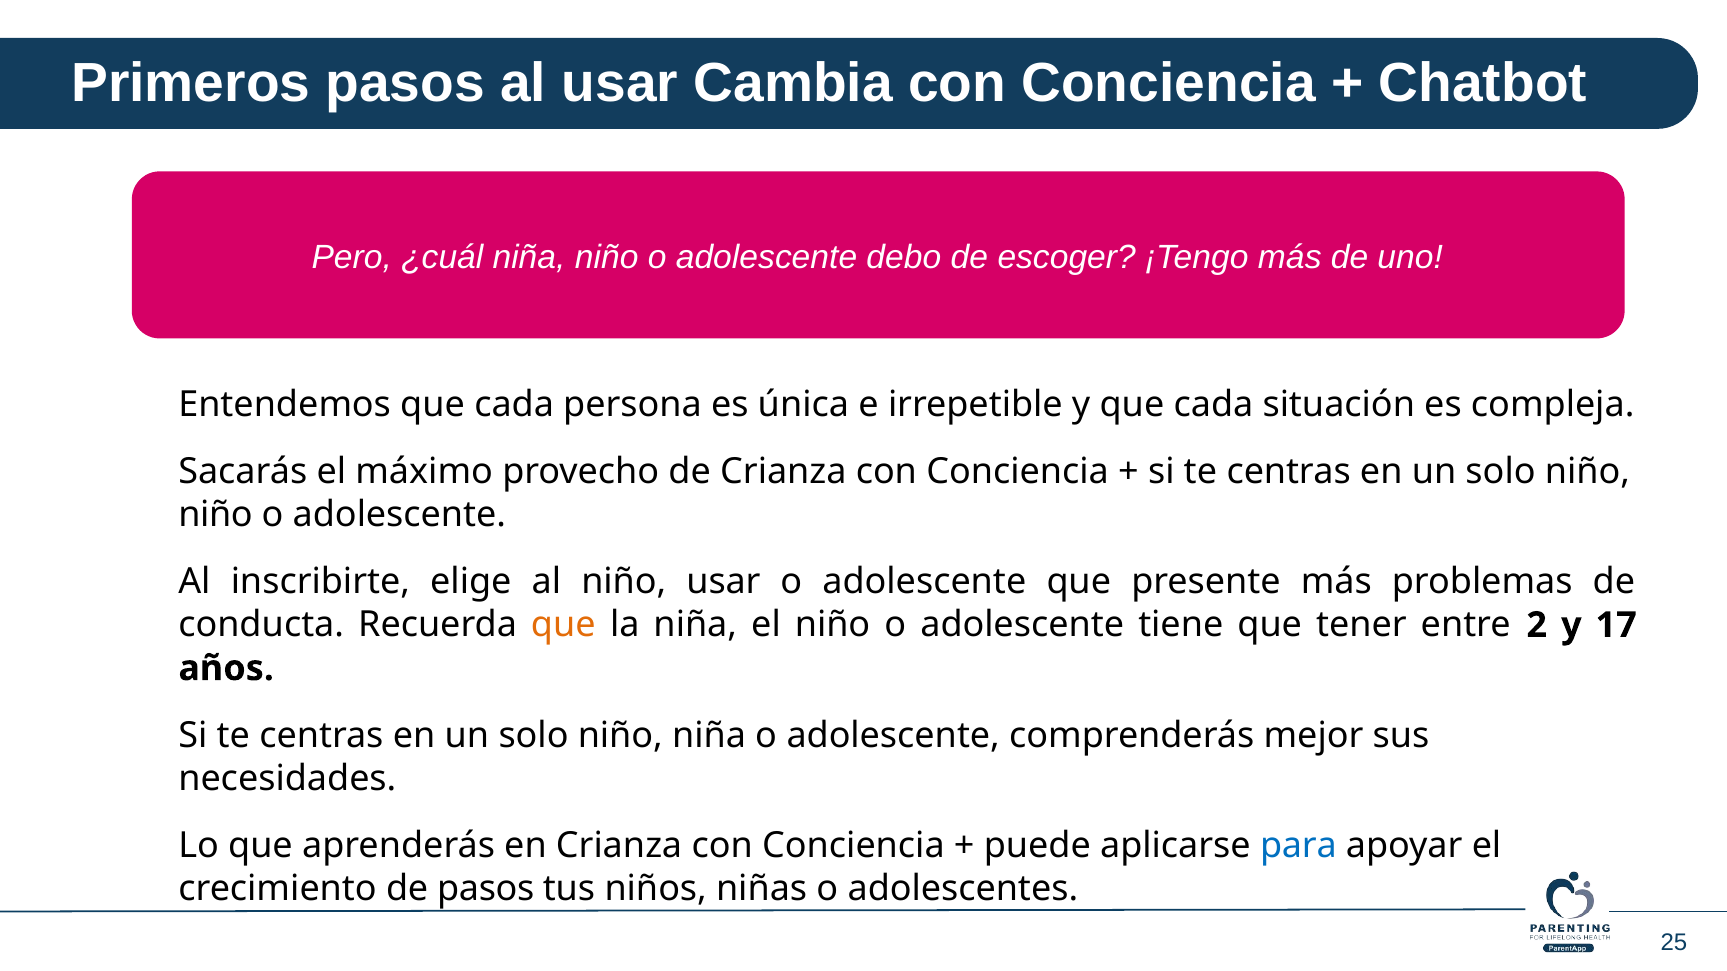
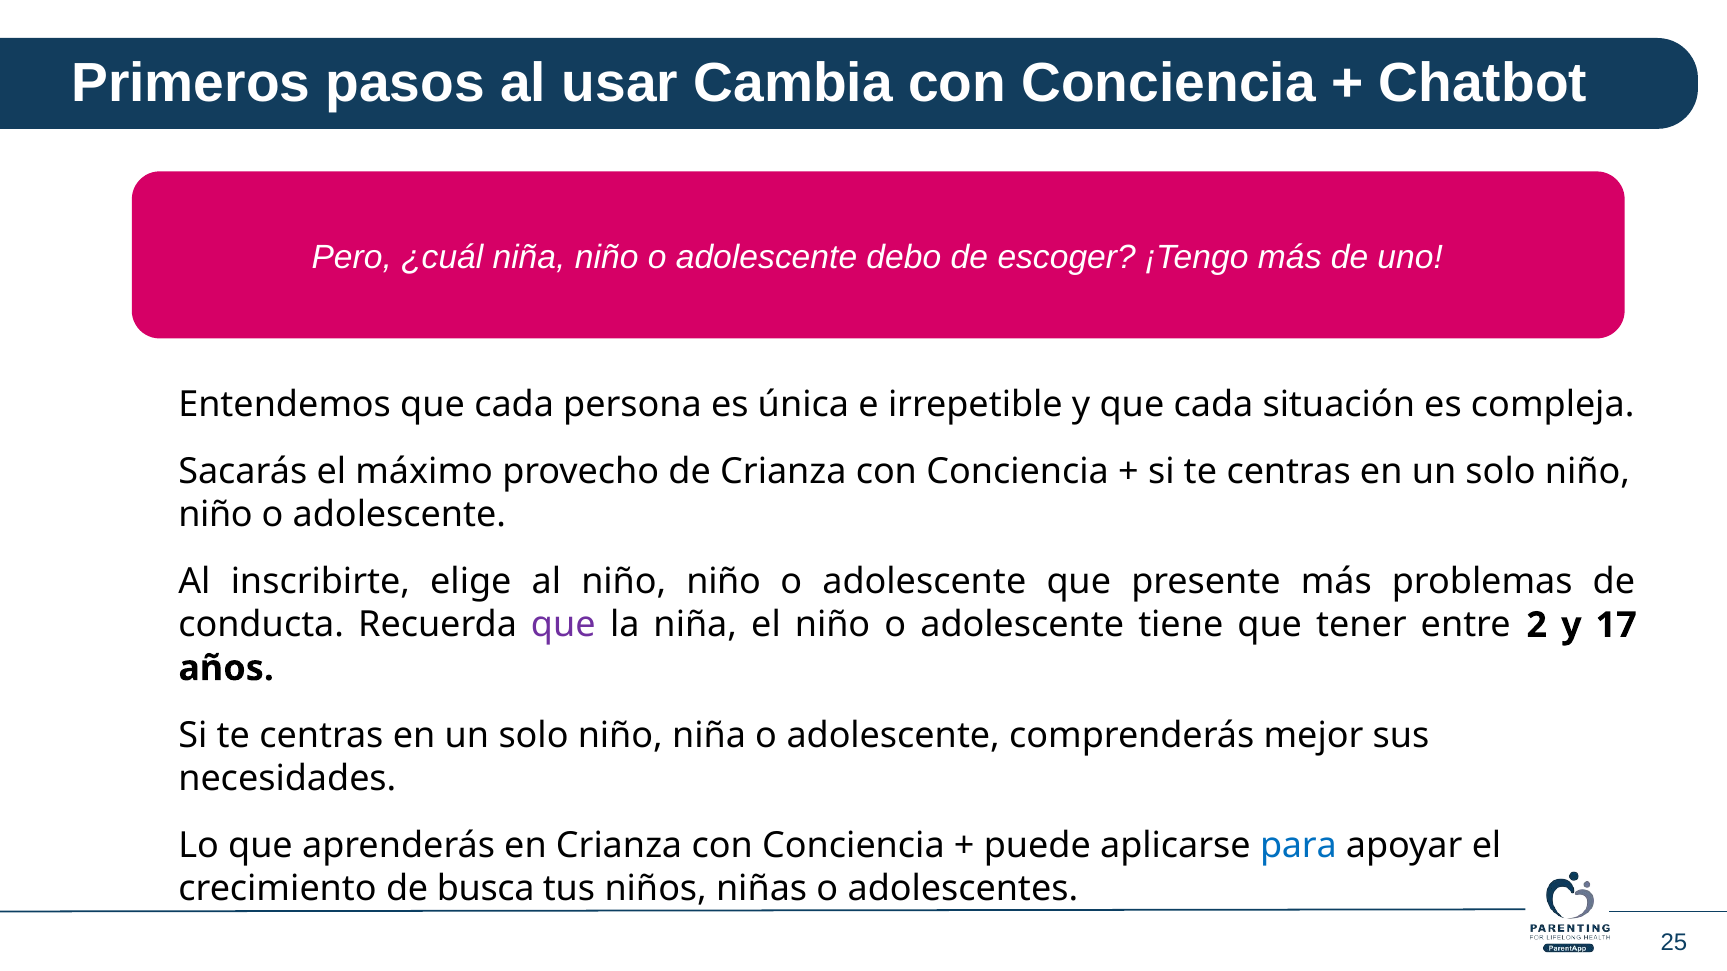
al niño usar: usar -> niño (724, 582)
que colour: orange -> purple (563, 625)
de pasos: pasos -> busca (486, 889)
